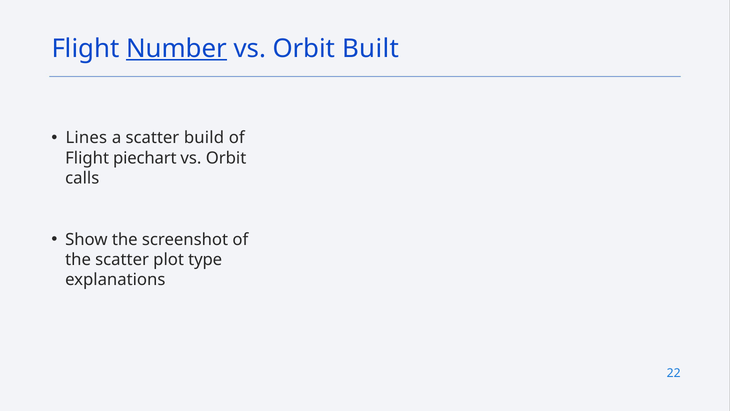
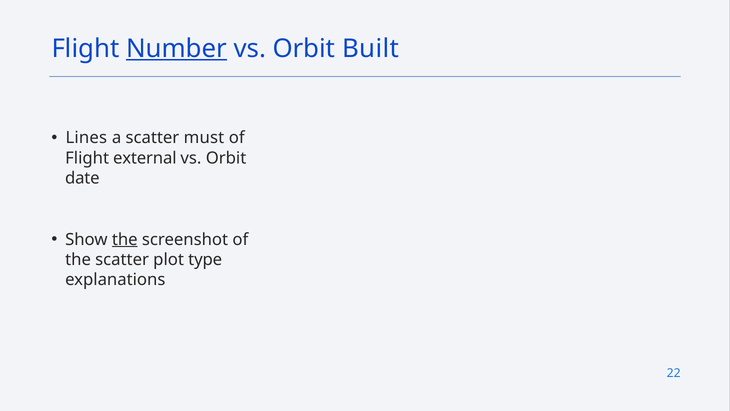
build: build -> must (204, 138)
piechart: piechart -> external (145, 158)
calls: calls -> date (82, 178)
the underline: none -> present (125, 239)
